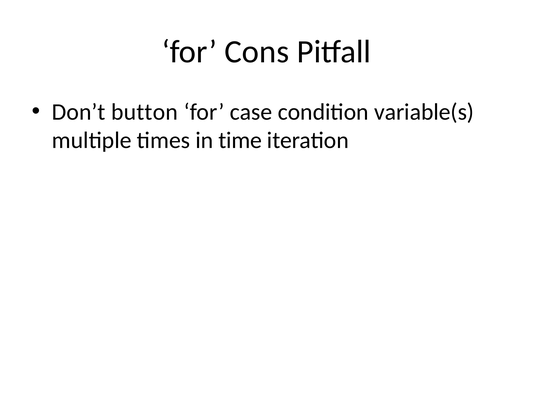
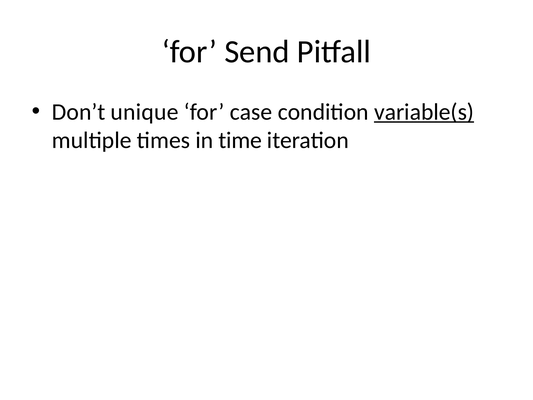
Cons: Cons -> Send (257, 52)
button: button -> unique (145, 112)
variable(s underline: none -> present (424, 112)
